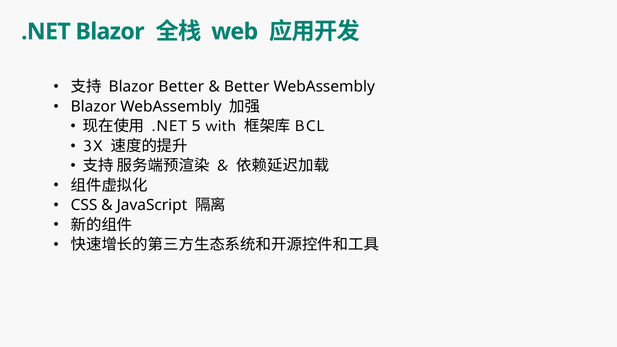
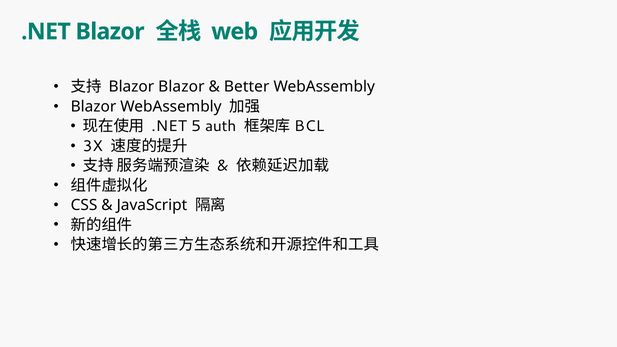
Blazor Better: Better -> Blazor (181, 87)
with: with -> auth (221, 126)
